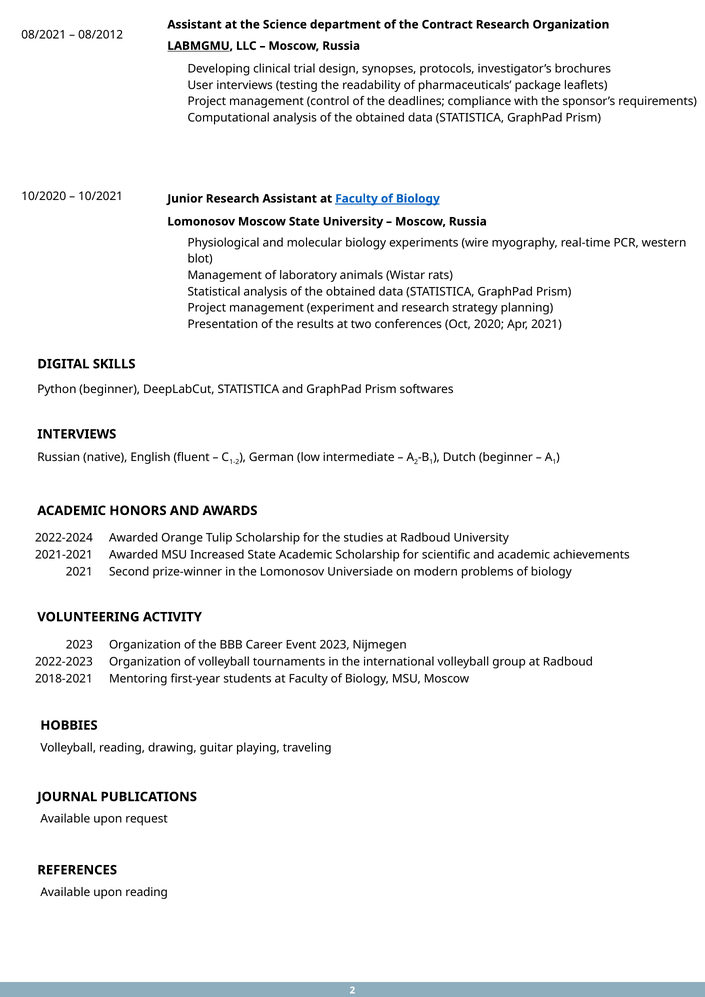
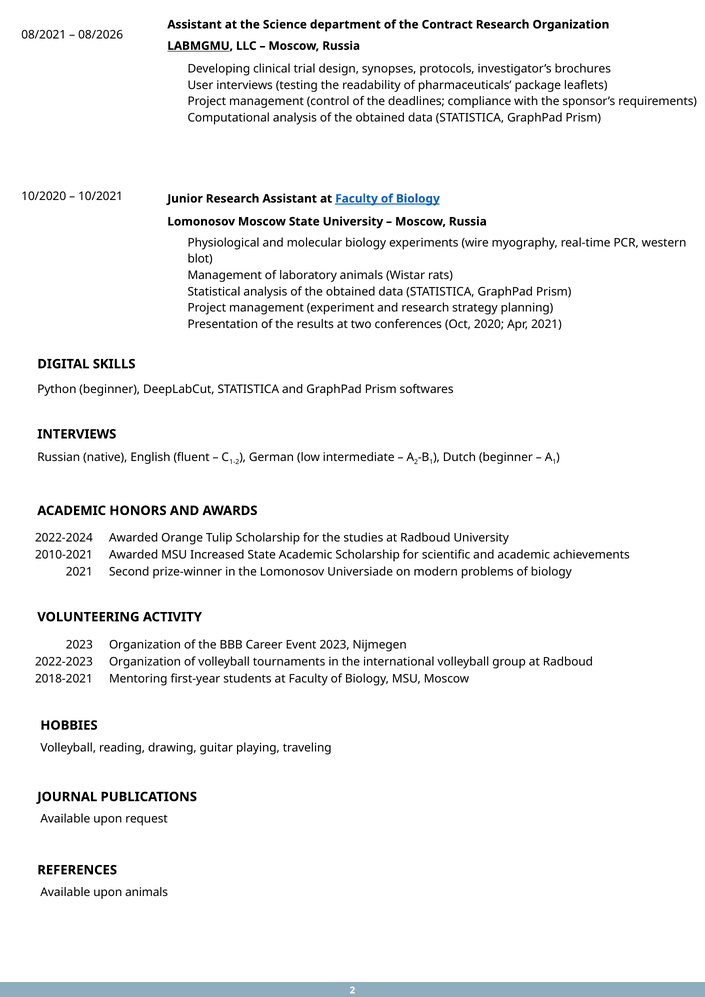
08/2012: 08/2012 -> 08/2026 (101, 35)
2021-2021: 2021-2021 -> 2010-2021 (64, 555)
upon reading: reading -> animals (147, 892)
